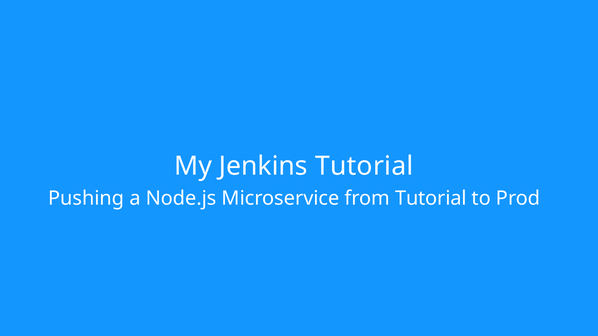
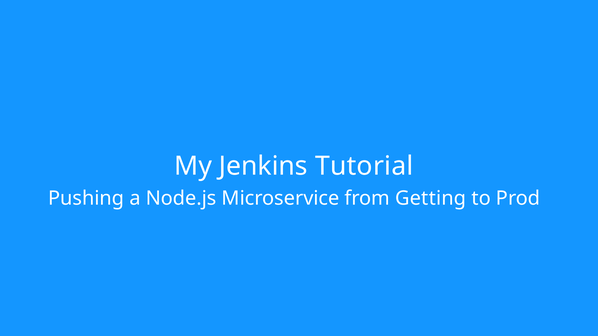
from Tutorial: Tutorial -> Getting (431, 198)
